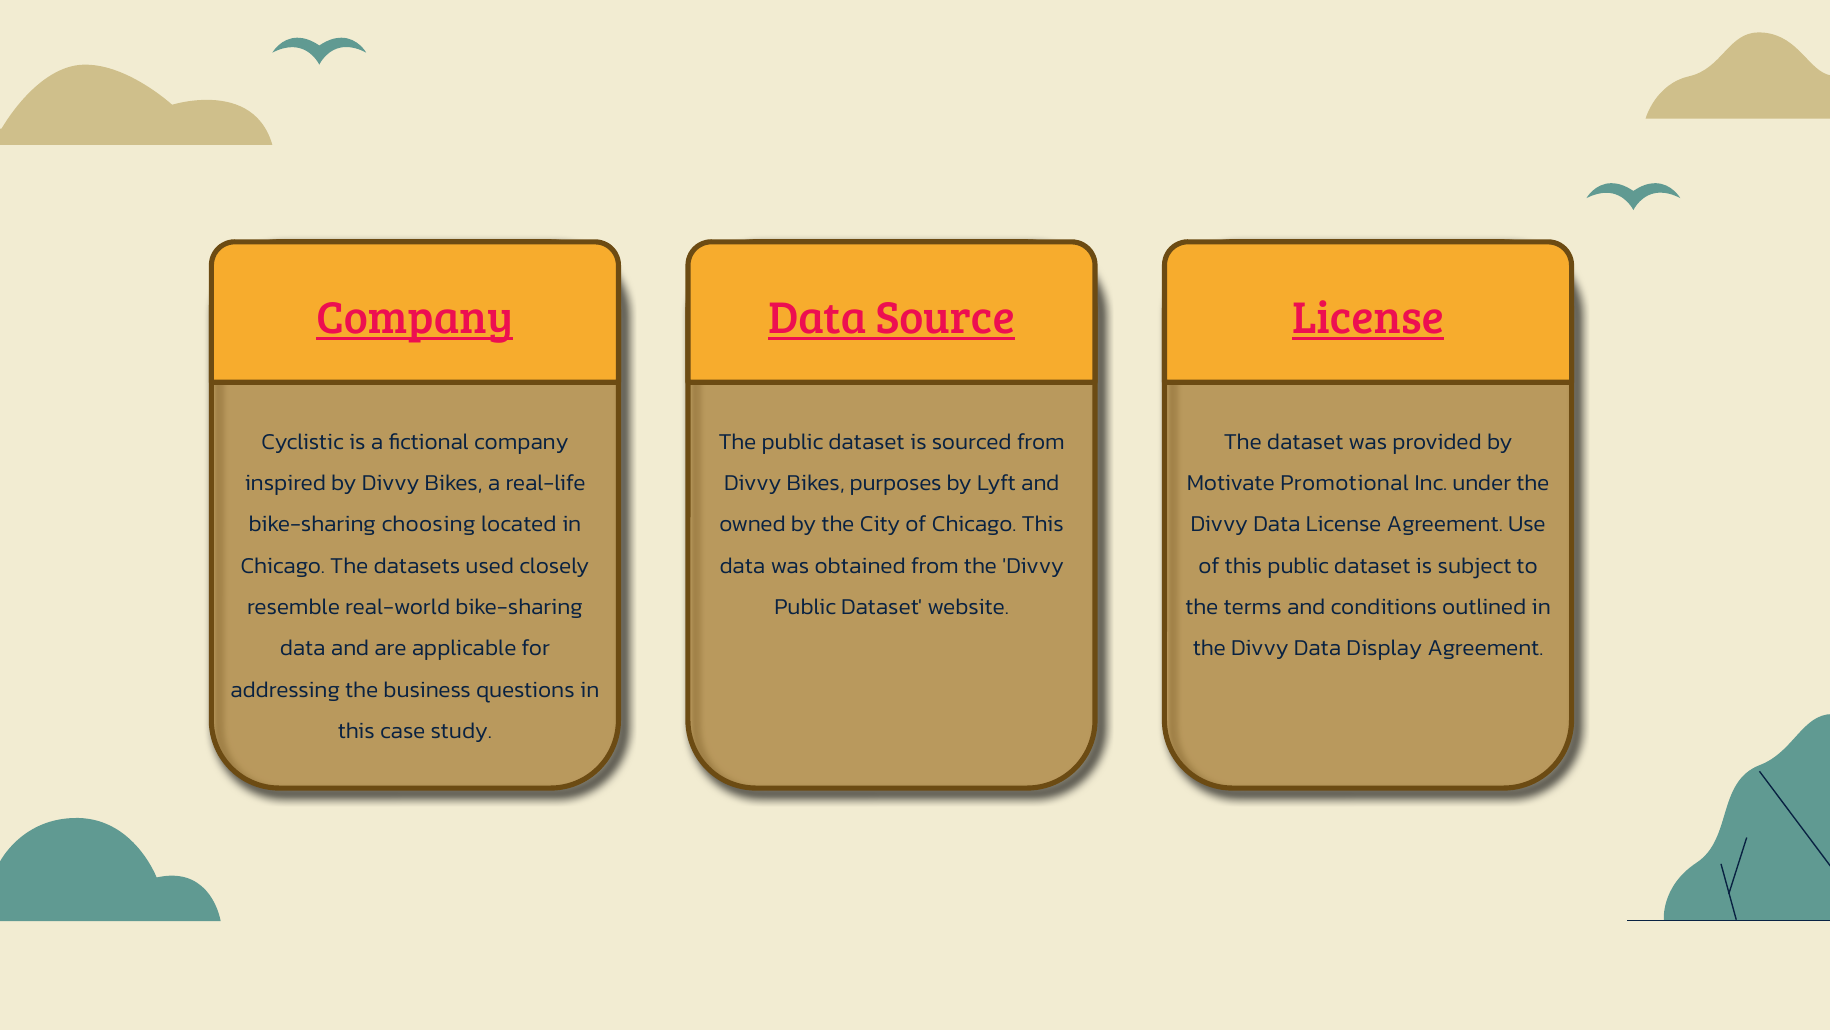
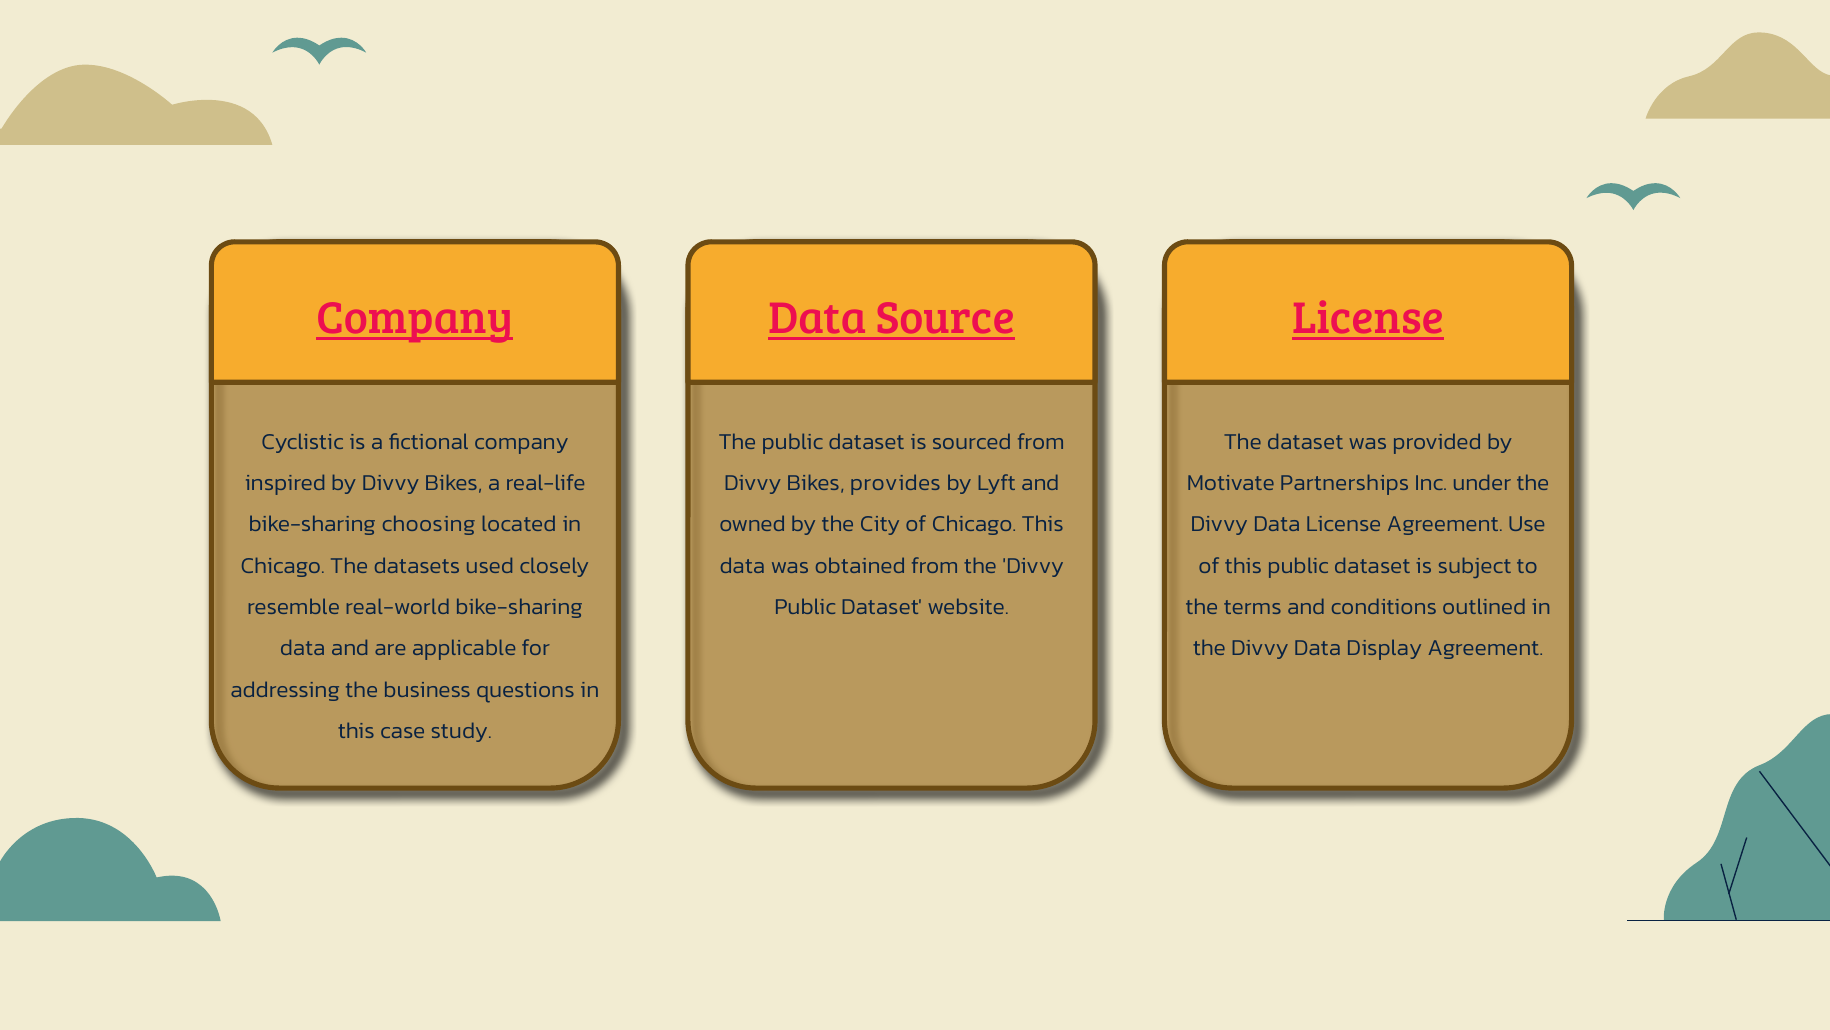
purposes: purposes -> provides (895, 483)
Promotional: Promotional -> Partnerships (1345, 483)
